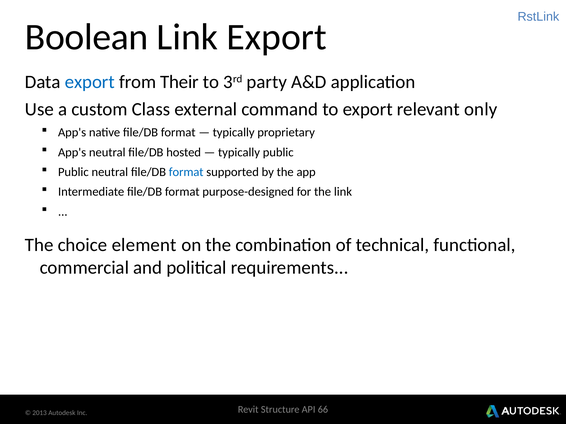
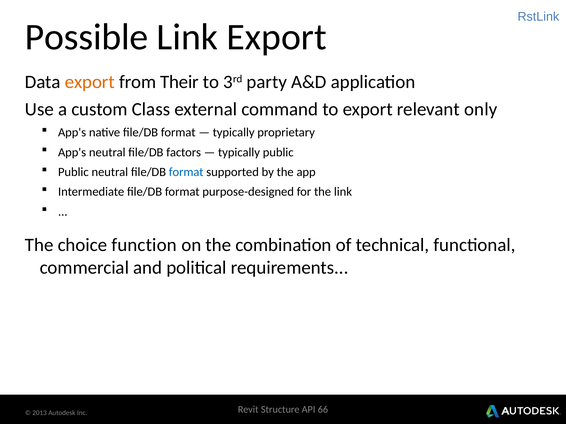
Boolean: Boolean -> Possible (87, 37)
export colour: blue -> orange (90, 82)
hosted: hosted -> factors (184, 152)
element: element -> function (144, 245)
